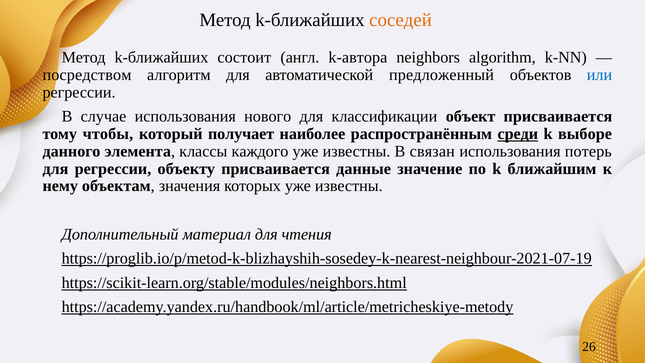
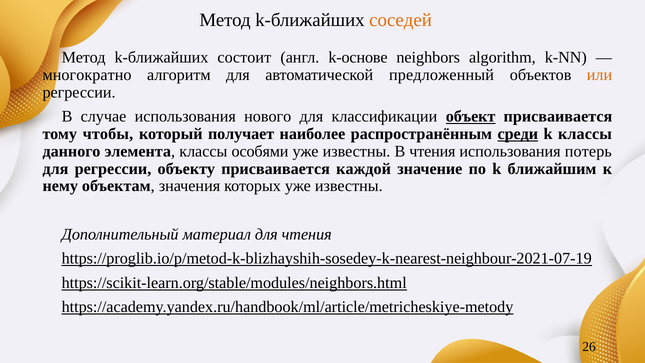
k-автора: k-автора -> k-основе (358, 57)
посредством: посредством -> многократно (87, 75)
или colour: blue -> orange (599, 75)
объект underline: none -> present (471, 116)
k выборе: выборе -> классы (585, 134)
каждого: каждого -> особями (260, 151)
В связан: связан -> чтения (432, 151)
данные: данные -> каждой (364, 169)
